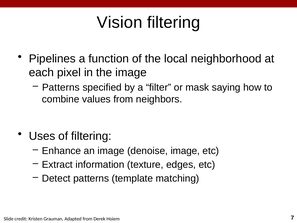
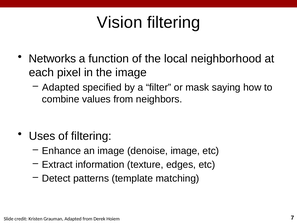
Pipelines: Pipelines -> Networks (52, 59)
Patterns: Patterns -> Adapted (61, 87)
